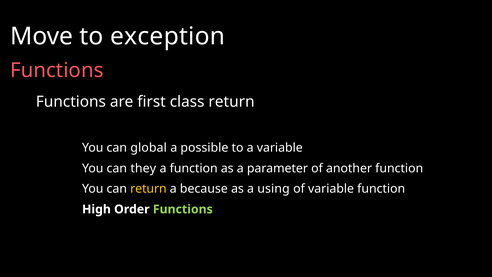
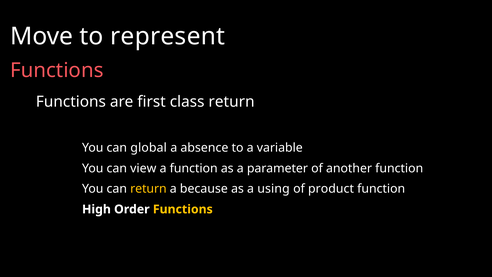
exception: exception -> represent (168, 36)
possible: possible -> absence (204, 148)
they: they -> view (143, 168)
of variable: variable -> product (331, 189)
Functions colour: light green -> yellow (183, 209)
